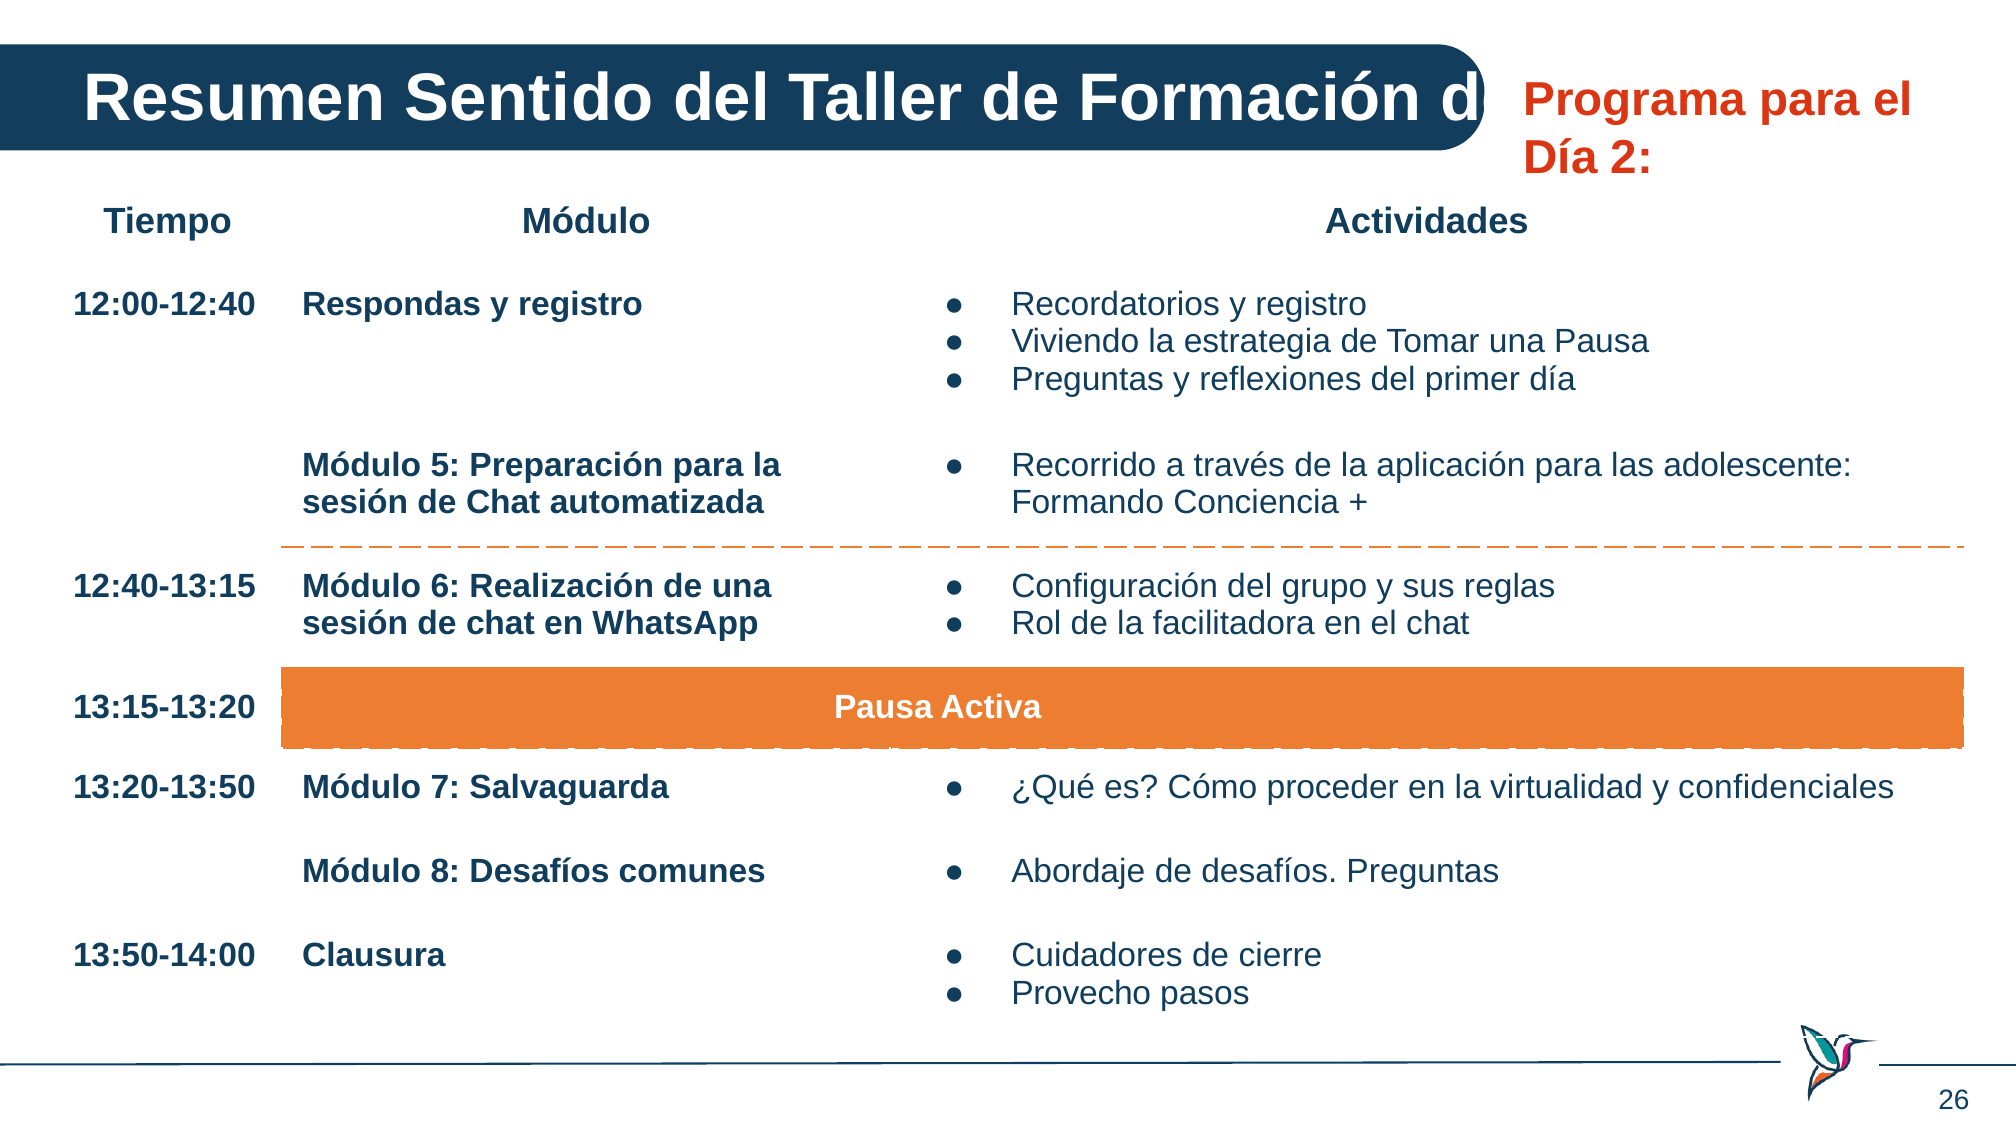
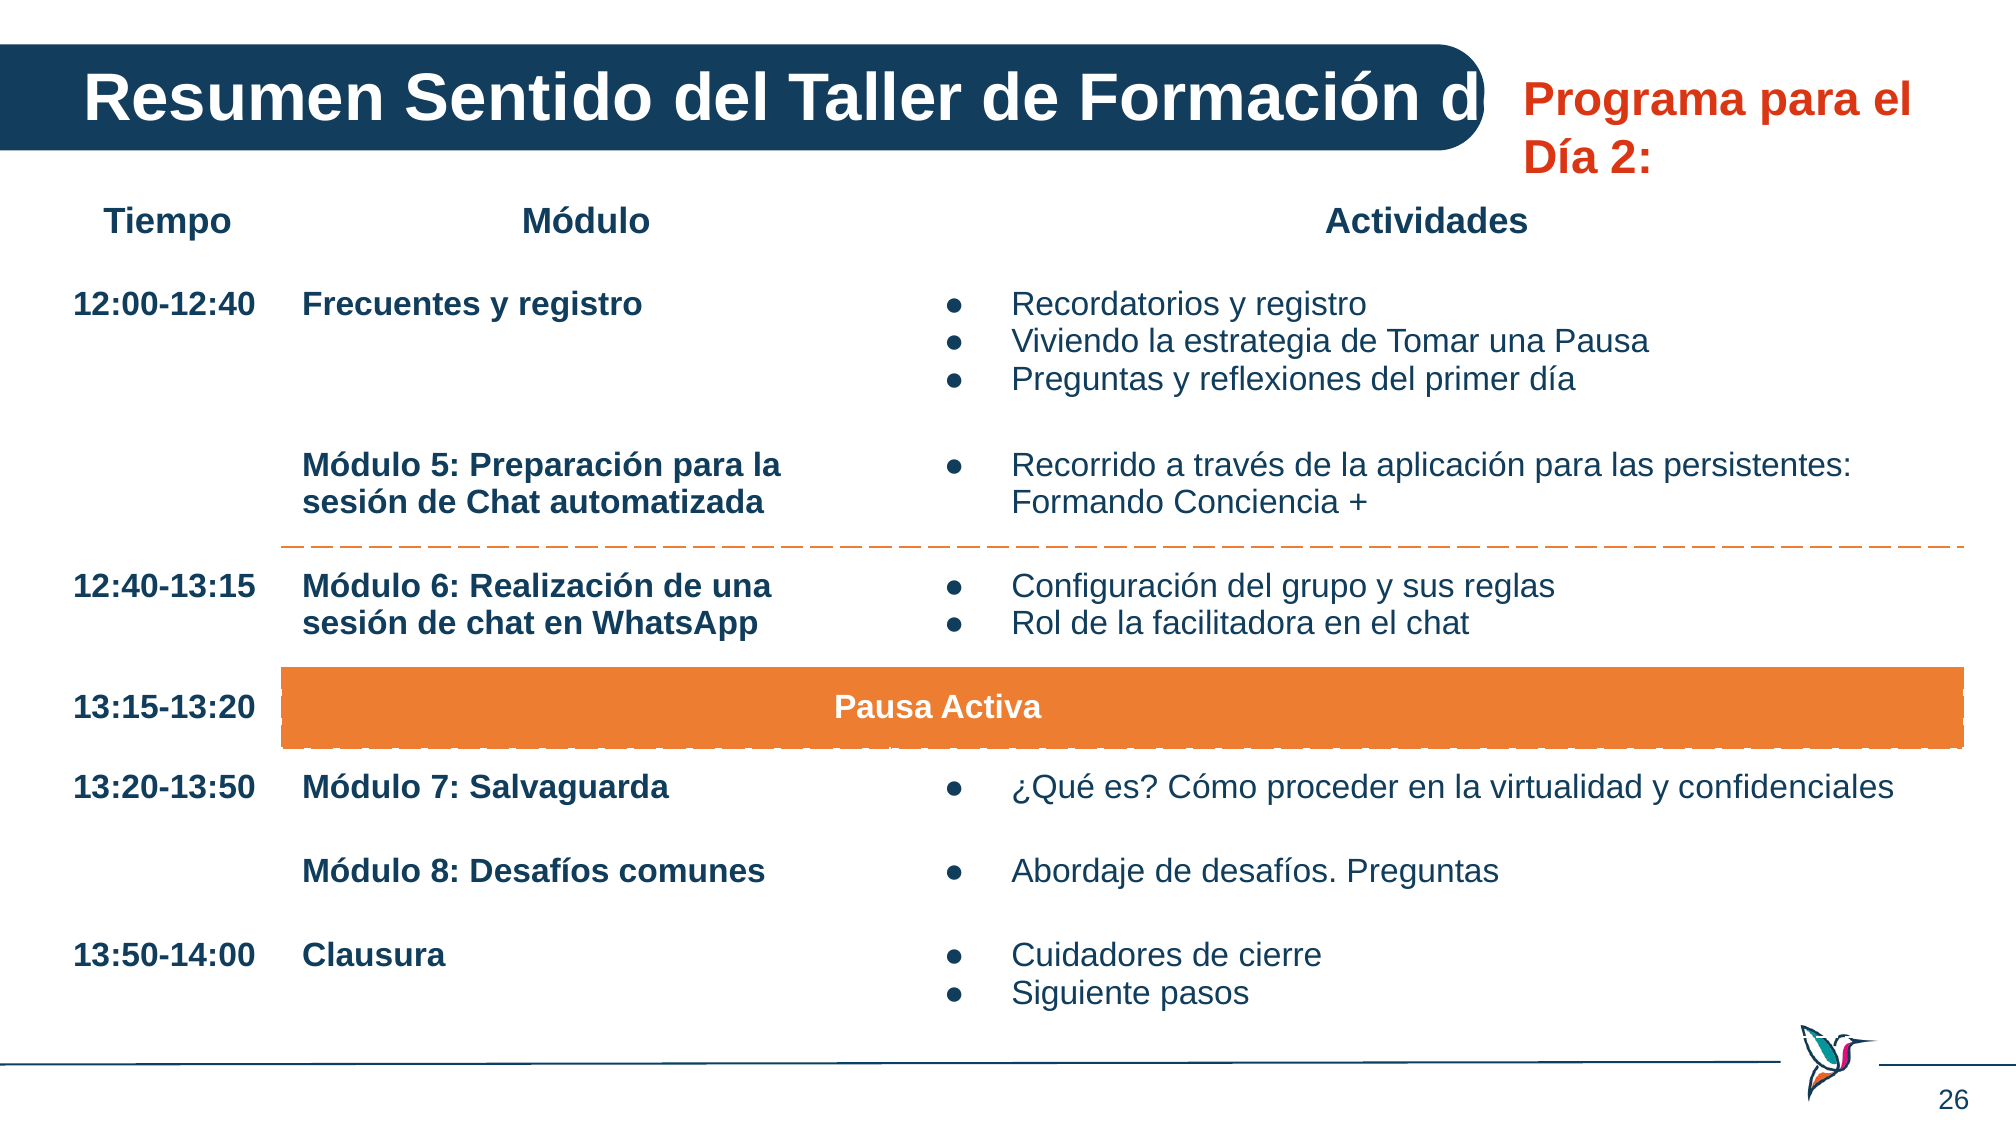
Respondas: Respondas -> Frecuentes (391, 304)
adolescente: adolescente -> persistentes (1758, 465)
Provecho: Provecho -> Siguiente (1081, 993)
